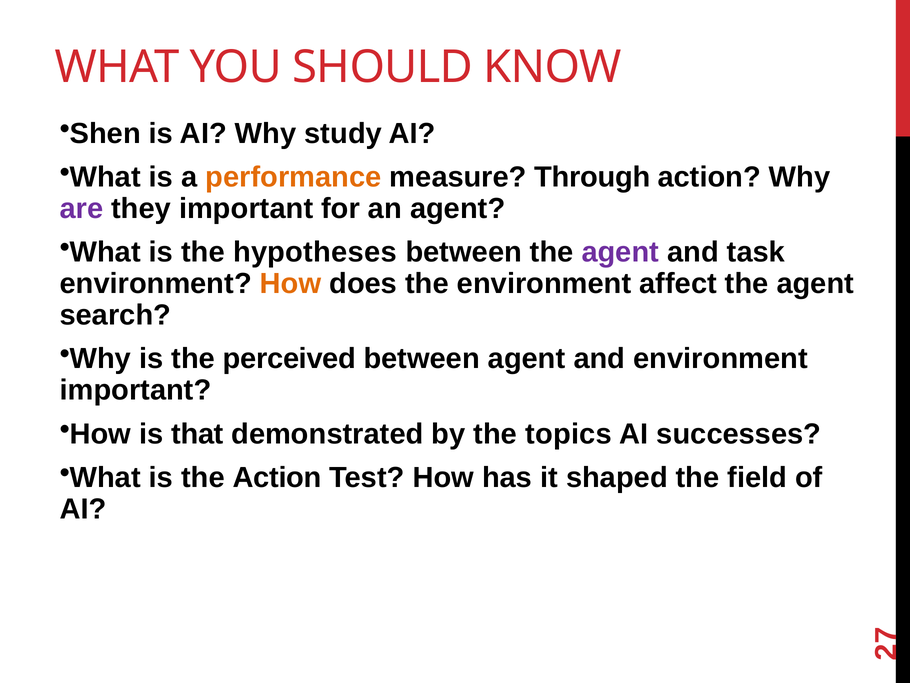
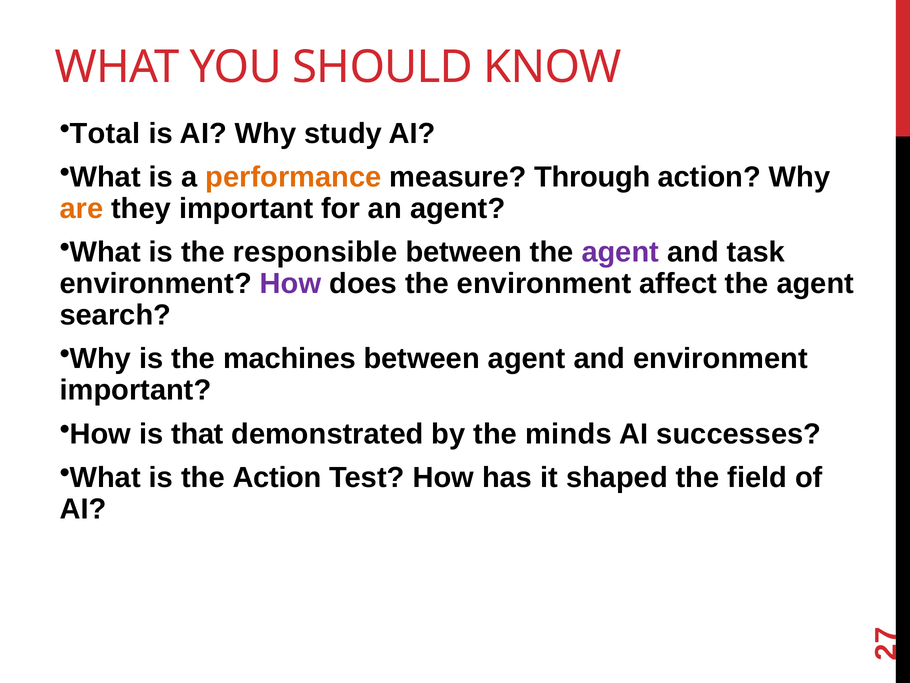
Shen: Shen -> Total (105, 134)
are colour: purple -> orange (81, 209)
hypotheses: hypotheses -> responsible (315, 252)
How colour: orange -> purple (290, 284)
perceived: perceived -> machines (289, 359)
topics: topics -> minds (569, 434)
